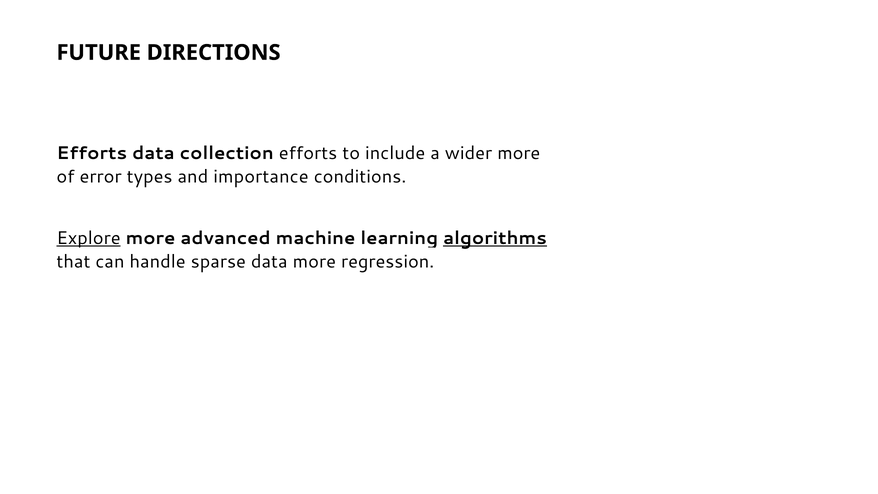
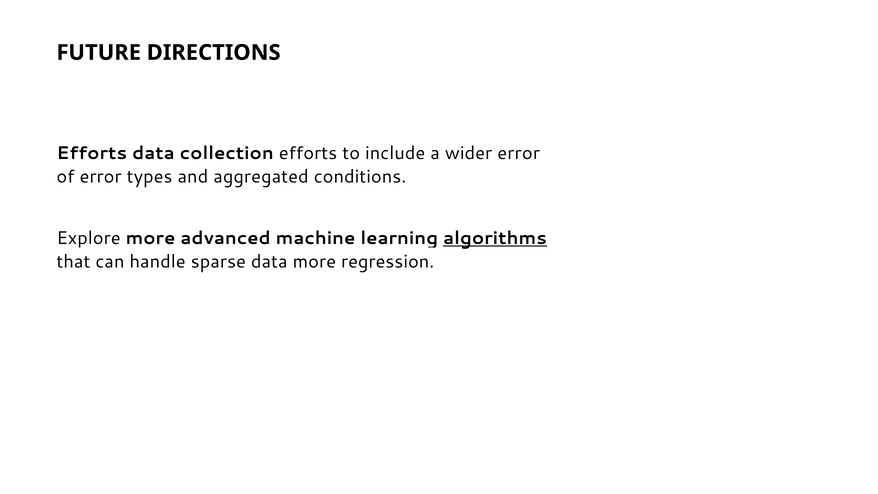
wider more: more -> error (519, 153)
importance: importance -> aggregated (261, 176)
Explore underline: present -> none (89, 238)
